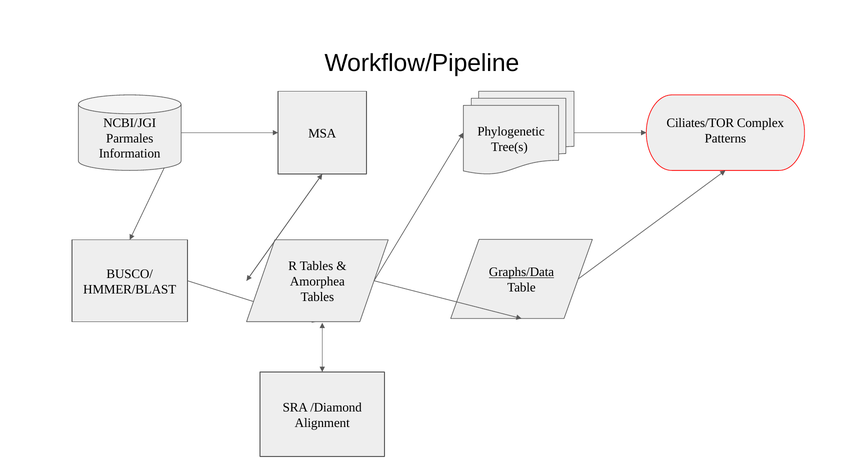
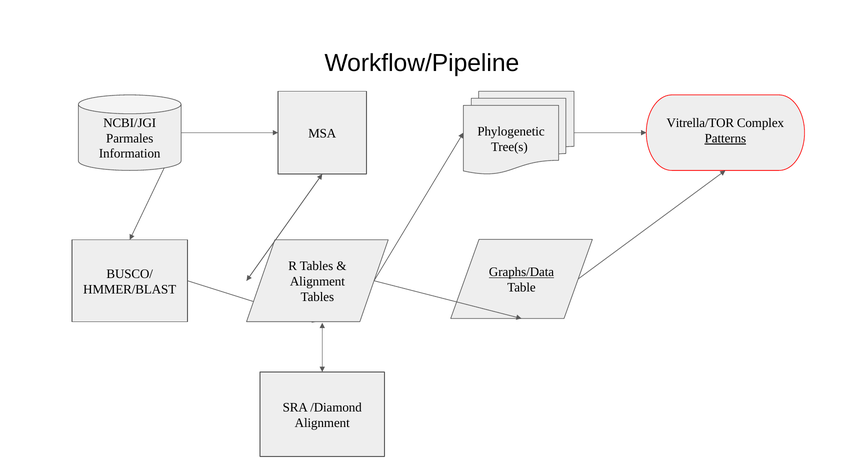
Ciliates/TOR: Ciliates/TOR -> Vitrella/TOR (700, 123)
Patterns underline: none -> present (725, 138)
Amorphea: Amorphea -> Alignment (317, 281)
